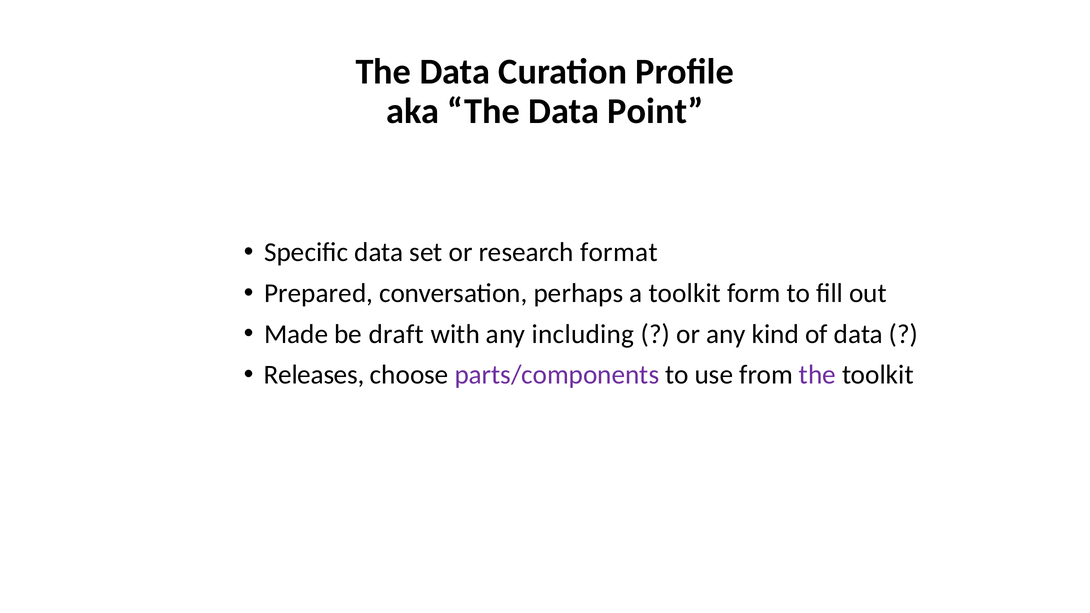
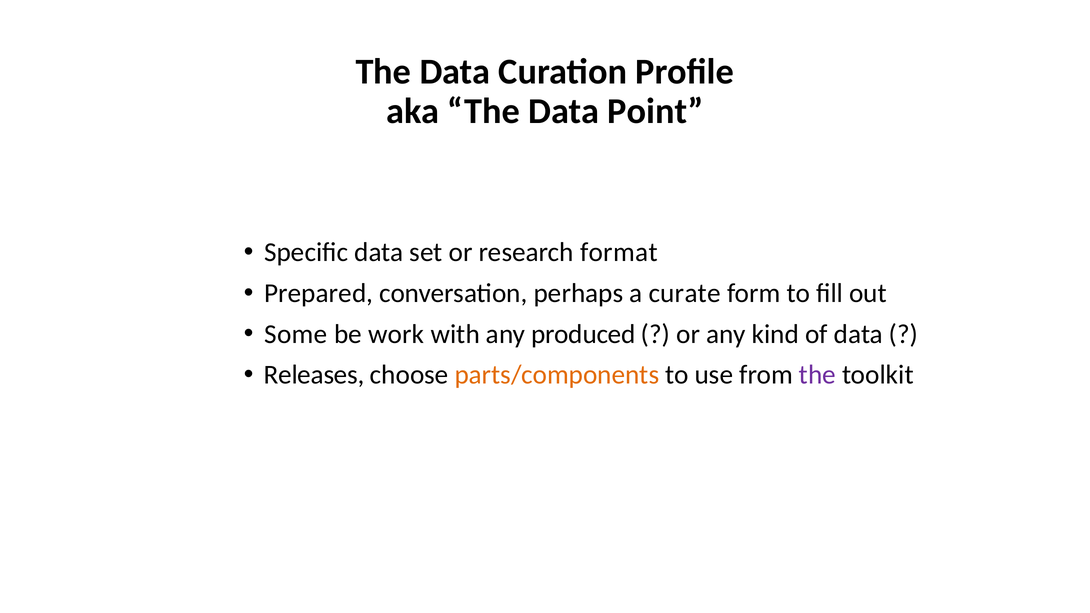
a toolkit: toolkit -> curate (685, 293)
Made: Made -> Some (296, 334)
draft: draft -> work (396, 334)
including: including -> produced (583, 334)
parts/components colour: purple -> orange (557, 375)
